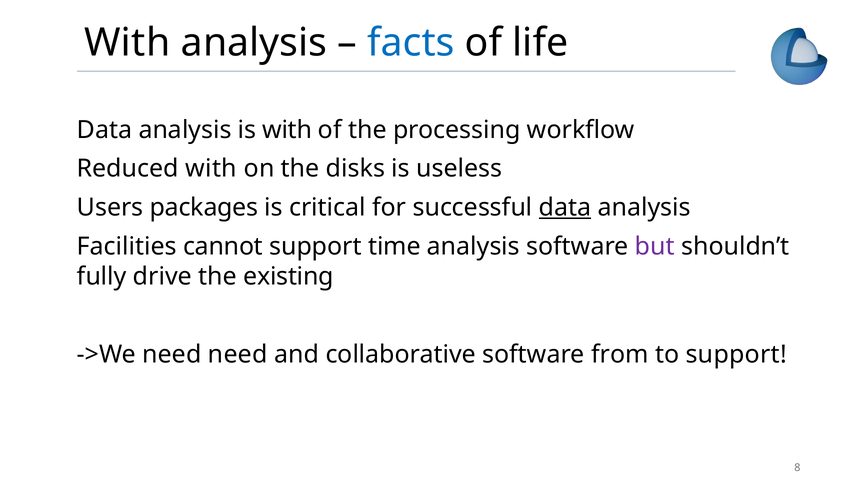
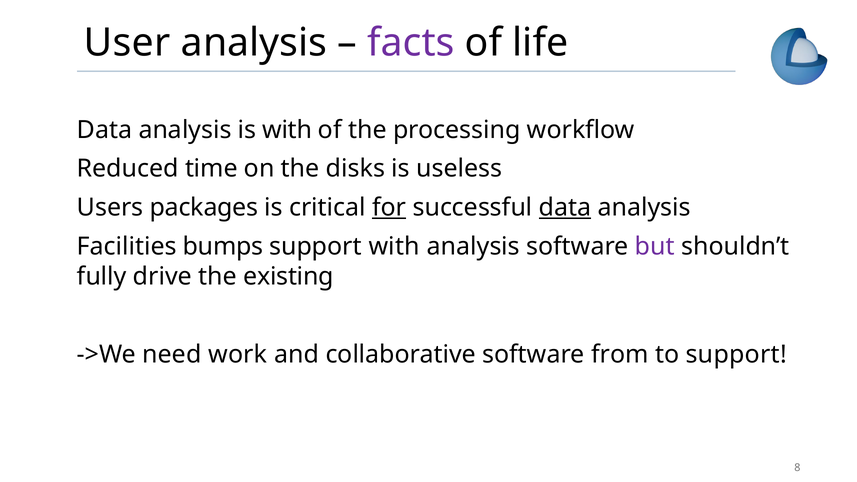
With: With -> User (127, 43)
facts colour: blue -> purple (411, 43)
Reduced with: with -> time (211, 169)
for underline: none -> present (389, 208)
cannot: cannot -> bumps (223, 247)
support time: time -> with (394, 247)
need need: need -> work (238, 355)
